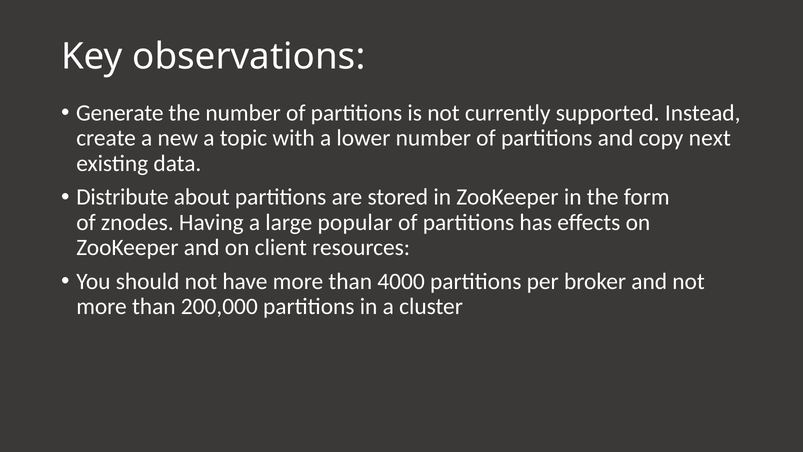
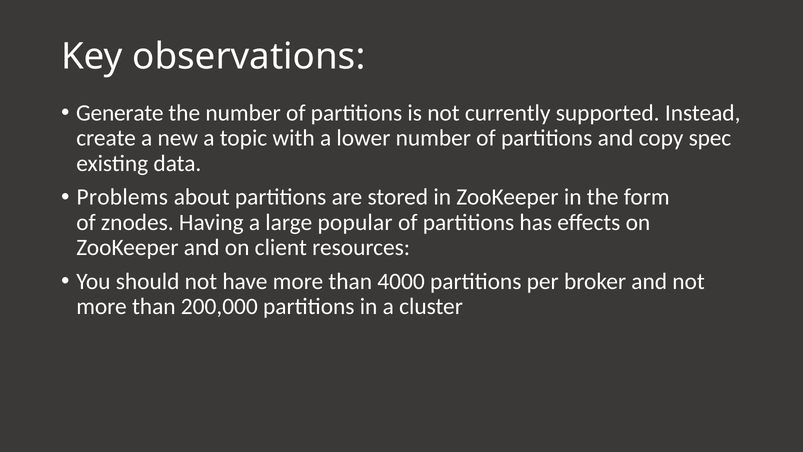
next: next -> spec (710, 138)
Distribute: Distribute -> Problems (122, 197)
